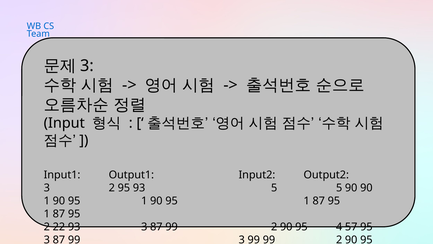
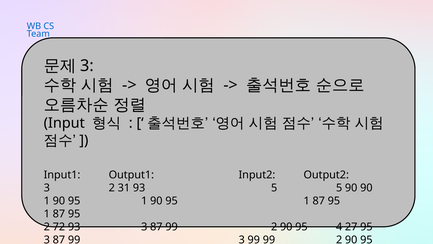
2 95: 95 -> 31 (124, 187)
22: 22 -> 72 (59, 226)
57: 57 -> 27 (351, 226)
